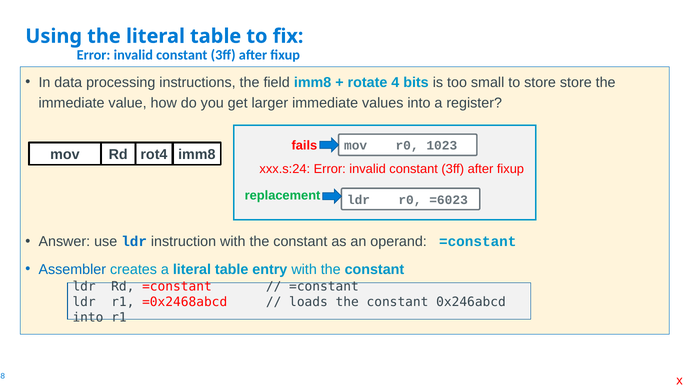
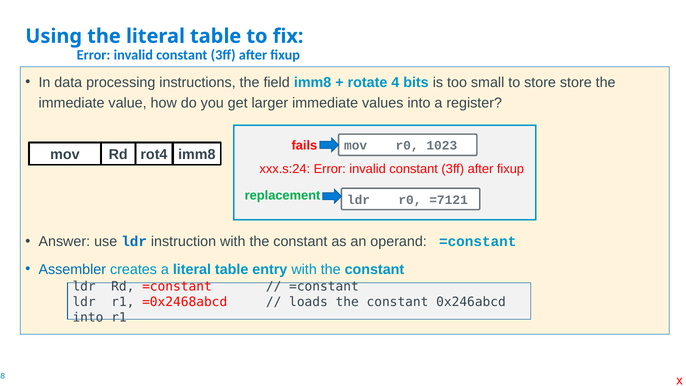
=6023: =6023 -> =7121 (449, 200)
